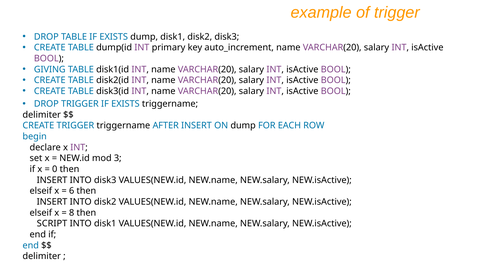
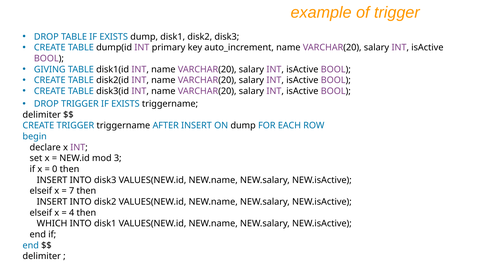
6: 6 -> 7 (72, 191)
8: 8 -> 4 (72, 213)
SCRIPT: SCRIPT -> WHICH (52, 224)
